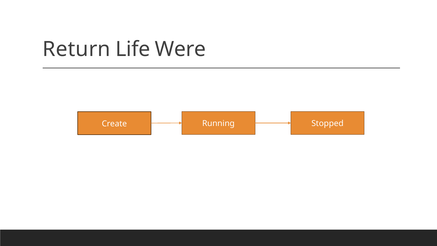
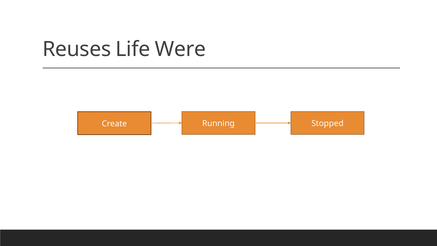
Return: Return -> Reuses (77, 49)
